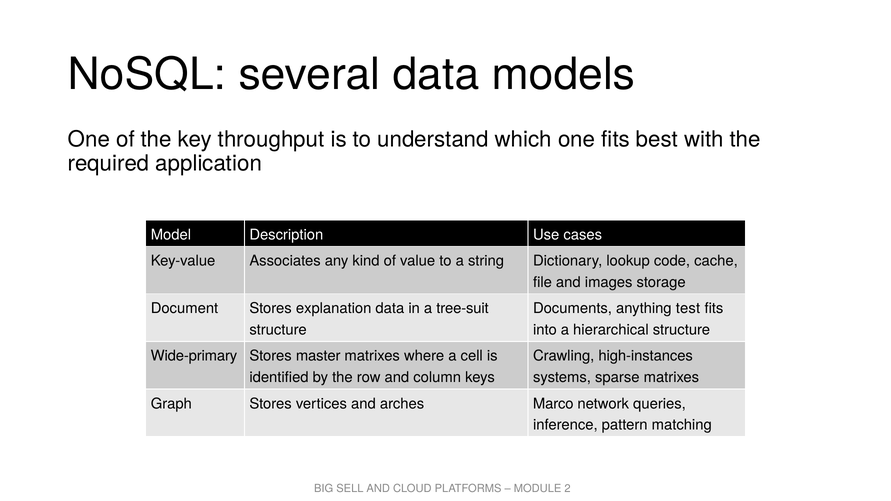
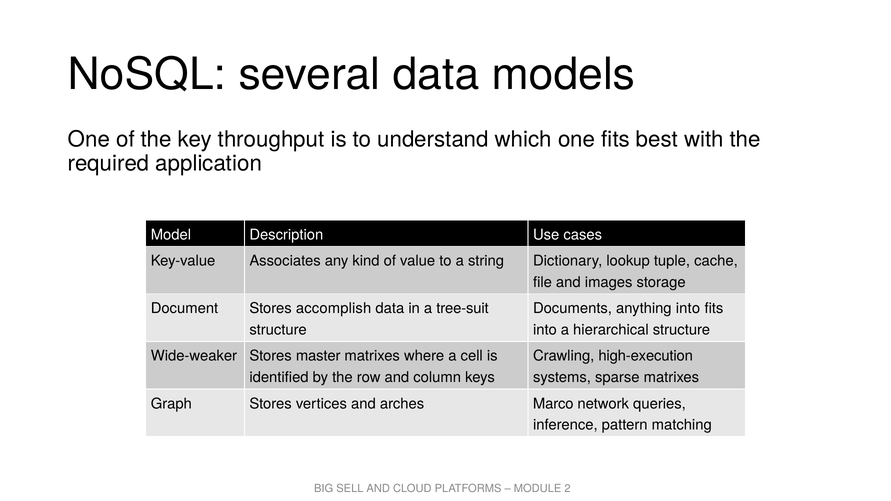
code: code -> tuple (672, 261)
explanation: explanation -> accomplish (334, 309)
anything test: test -> into (688, 309)
Wide-primary: Wide-primary -> Wide-weaker (194, 356)
high-instances: high-instances -> high-execution (646, 356)
